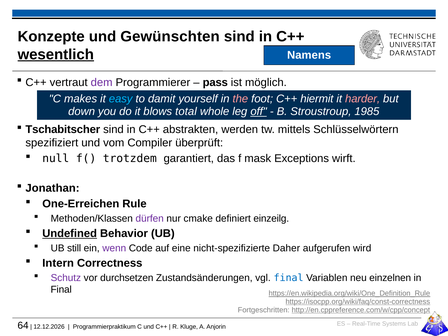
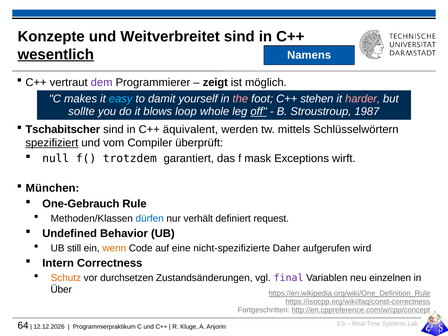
Gewünschten: Gewünschten -> Weitverbreitet (170, 37)
pass: pass -> zeigt (215, 82)
hiermit: hiermit -> stehen (317, 99)
down: down -> sollte (82, 111)
total: total -> loop (186, 111)
1985: 1985 -> 1987 (367, 111)
abstrakten: abstrakten -> äquivalent (190, 130)
spezifiziert underline: none -> present (52, 143)
Jonathan: Jonathan -> München (52, 188)
One-Erreichen: One-Erreichen -> One-Gebrauch (81, 204)
dürfen colour: purple -> blue (150, 219)
cmake: cmake -> verhält (198, 219)
einzeilg: einzeilg -> request (271, 219)
Undefined underline: present -> none (70, 234)
wenn colour: purple -> orange (114, 248)
Schutz colour: purple -> orange (66, 278)
final colour: blue -> purple (289, 278)
Final: Final -> Über (61, 290)
